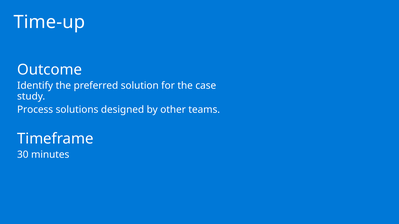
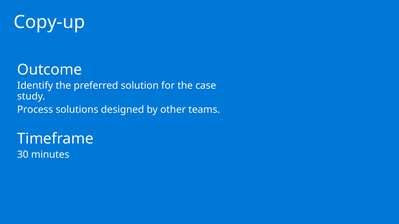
Time-up: Time-up -> Copy-up (49, 22)
